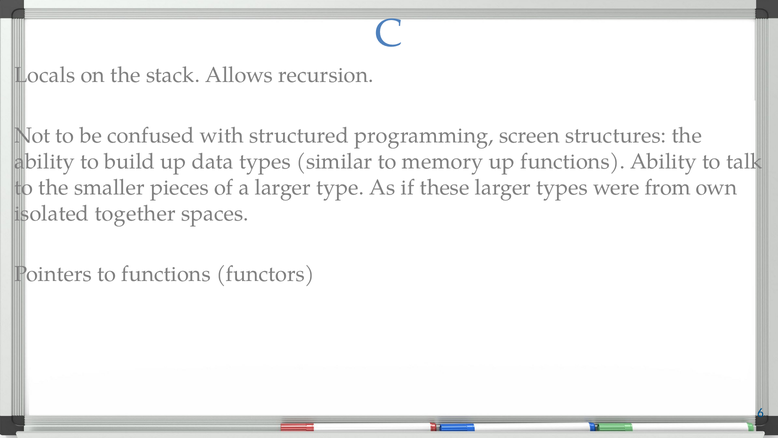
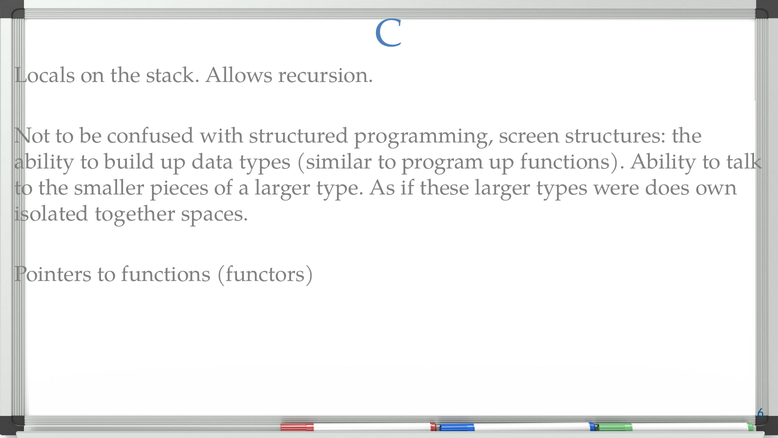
memory: memory -> program (443, 162)
from: from -> does (668, 188)
